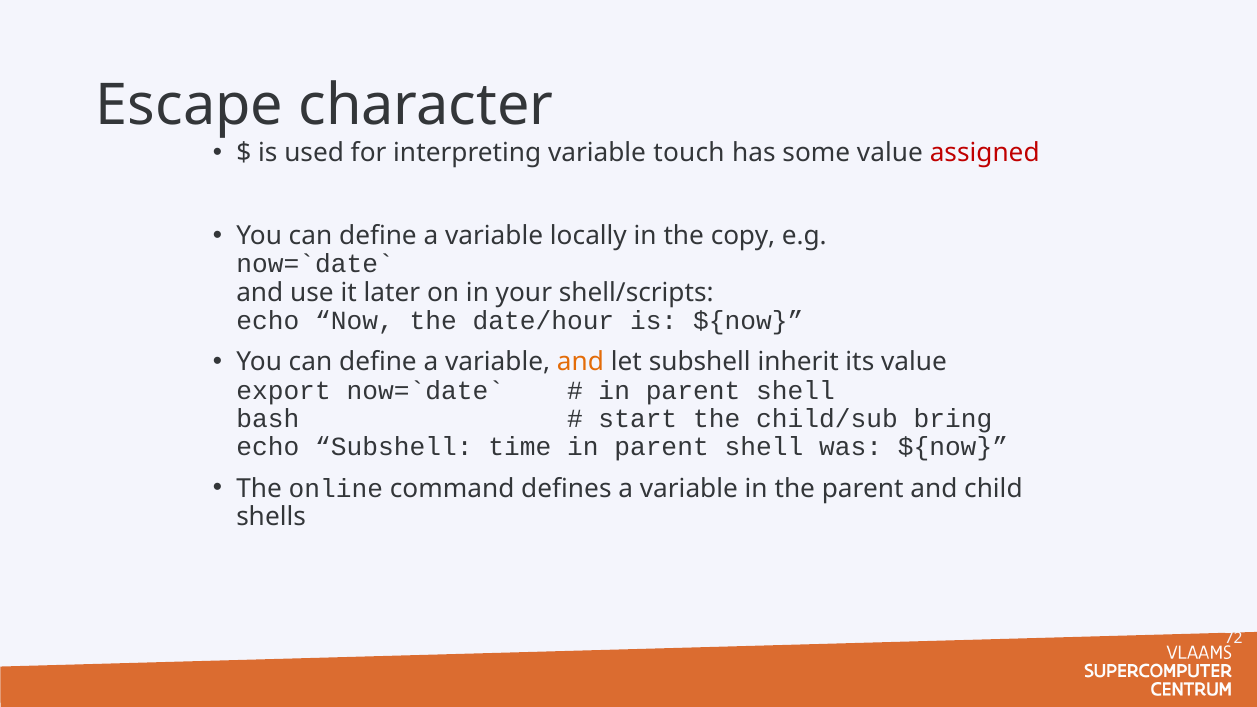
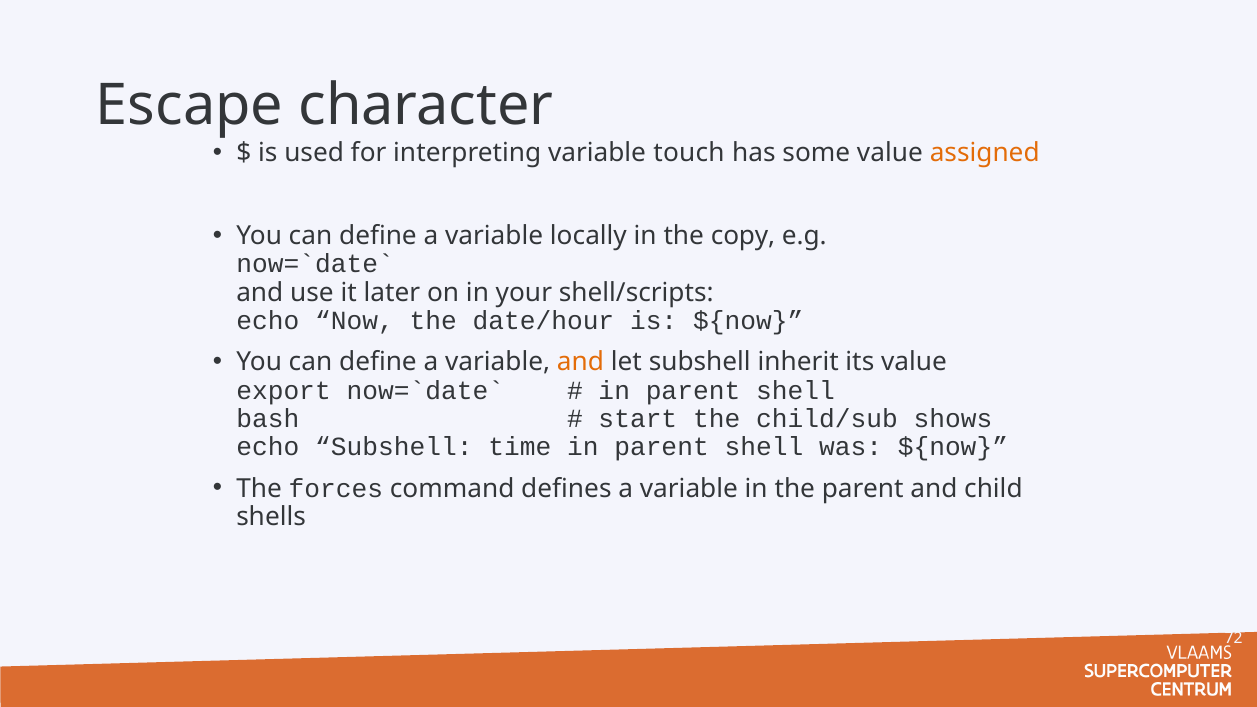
assigned colour: red -> orange (985, 153)
bring: bring -> shows (953, 419)
online: online -> forces (336, 488)
